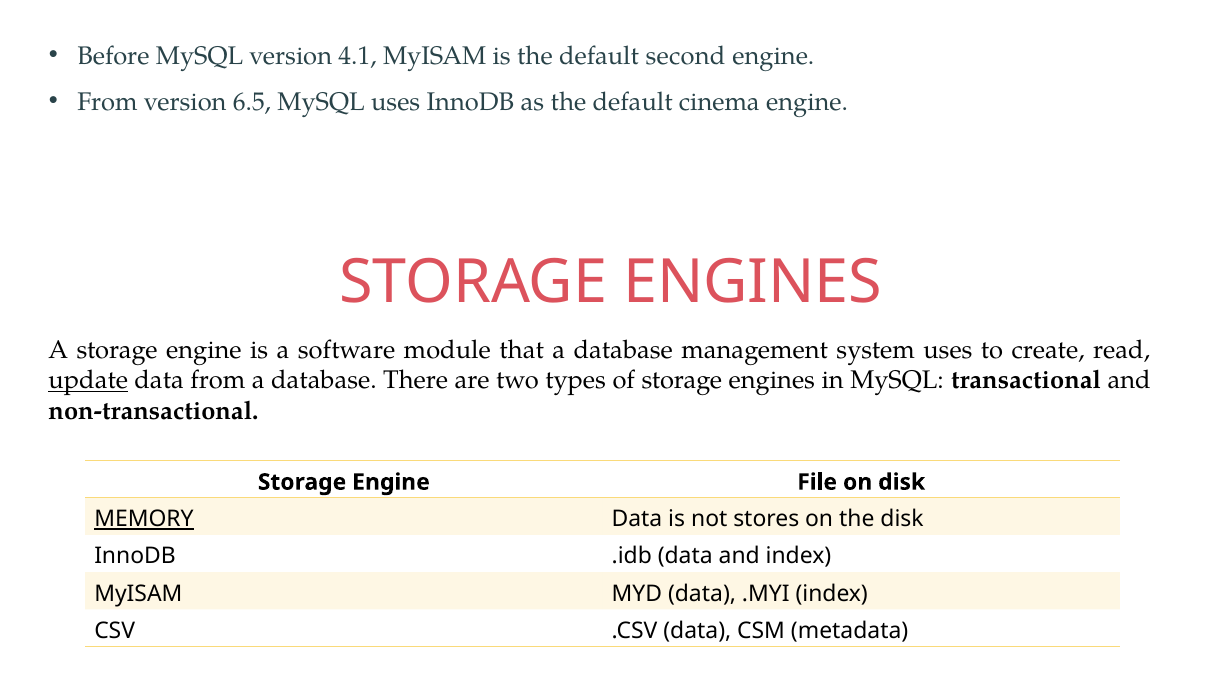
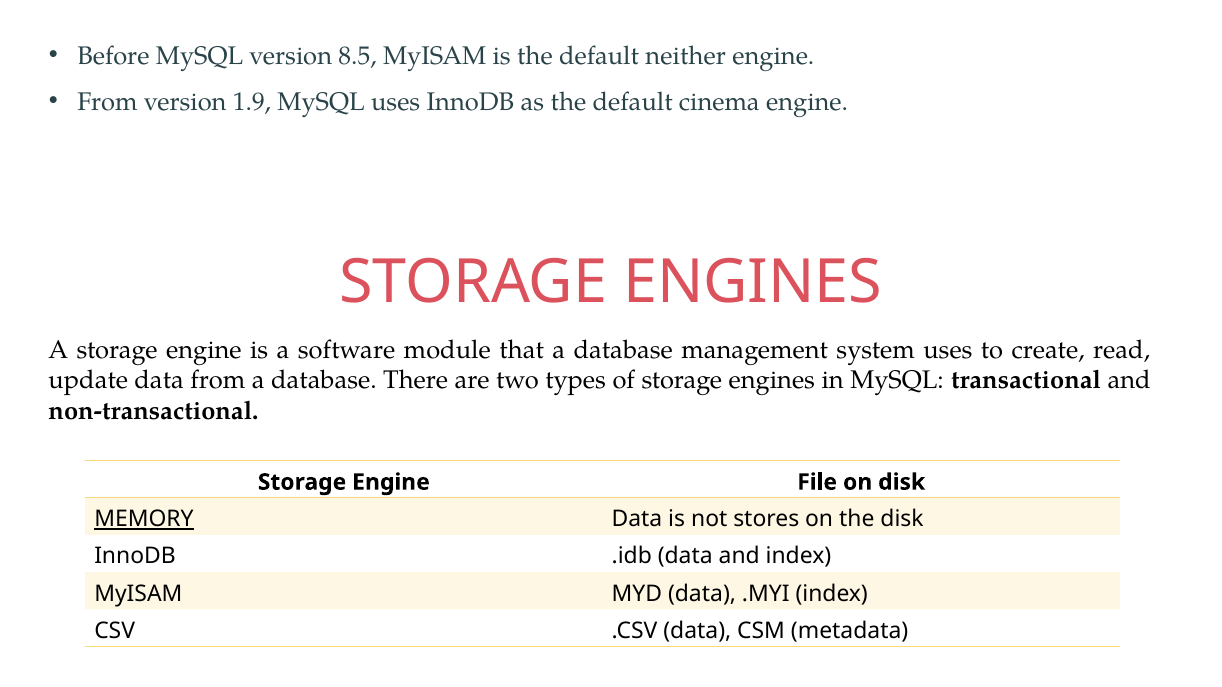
4.1: 4.1 -> 8.5 (358, 56)
second: second -> neither (686, 56)
6.5: 6.5 -> 1.9 (252, 102)
update underline: present -> none (88, 381)
